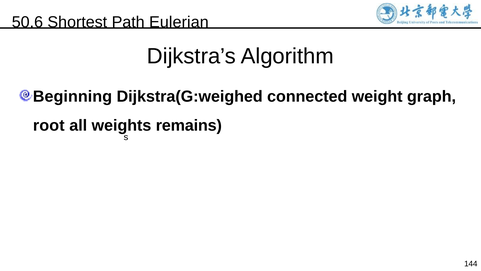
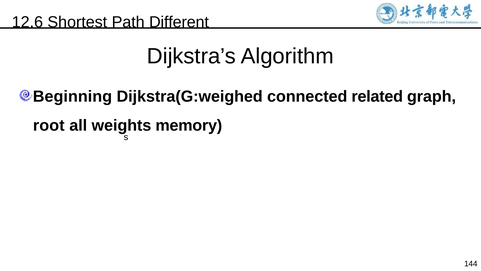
50.6: 50.6 -> 12.6 (27, 22)
Eulerian: Eulerian -> Different (179, 22)
weight: weight -> related (377, 96)
remains: remains -> memory (189, 125)
